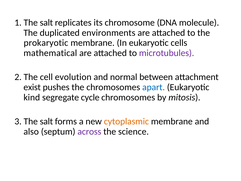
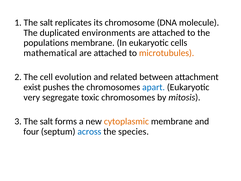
prokaryotic: prokaryotic -> populations (46, 43)
microtubules colour: purple -> orange (167, 53)
normal: normal -> related (124, 77)
kind: kind -> very (32, 97)
cycle: cycle -> toxic (90, 97)
also: also -> four (31, 131)
across colour: purple -> blue (89, 131)
science: science -> species (133, 131)
